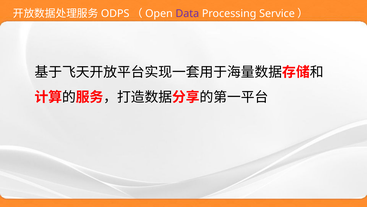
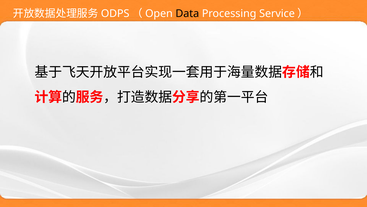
Data colour: purple -> black (187, 14)
